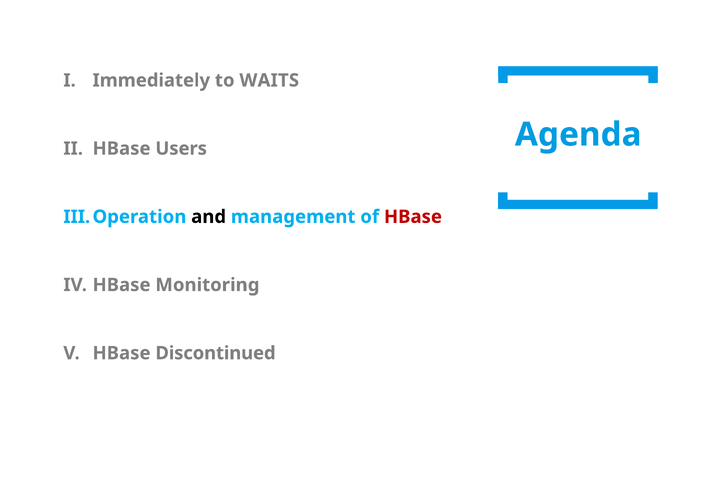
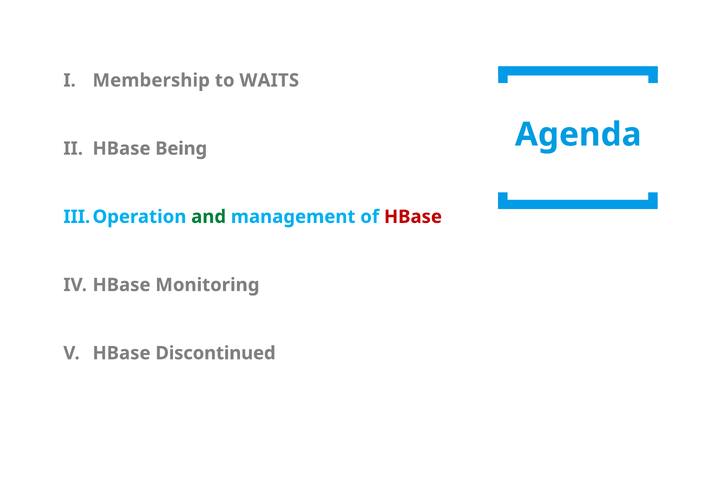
Immediately: Immediately -> Membership (151, 80)
Users: Users -> Being (181, 149)
and colour: black -> green (209, 217)
